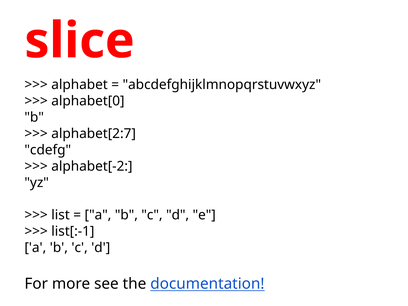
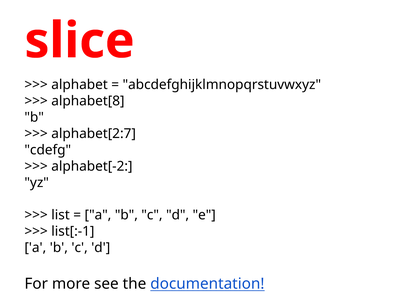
alphabet[0: alphabet[0 -> alphabet[8 (88, 101)
